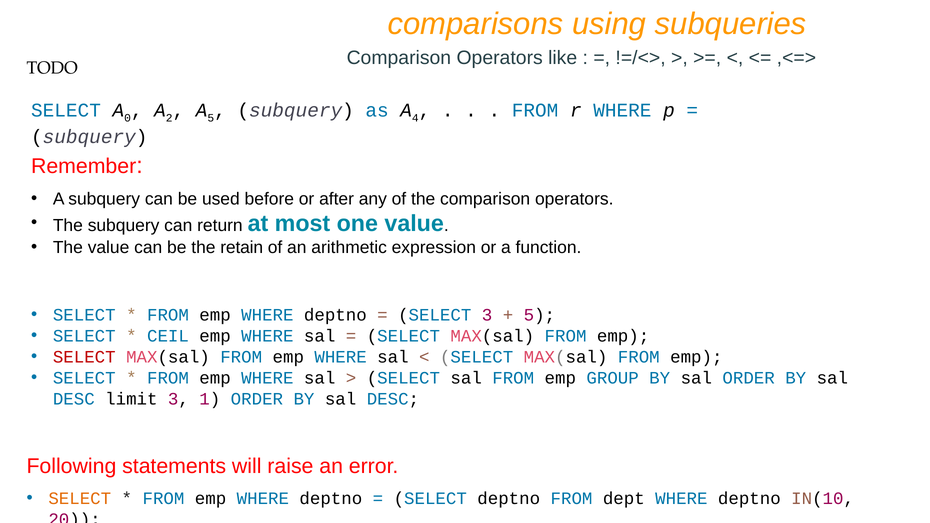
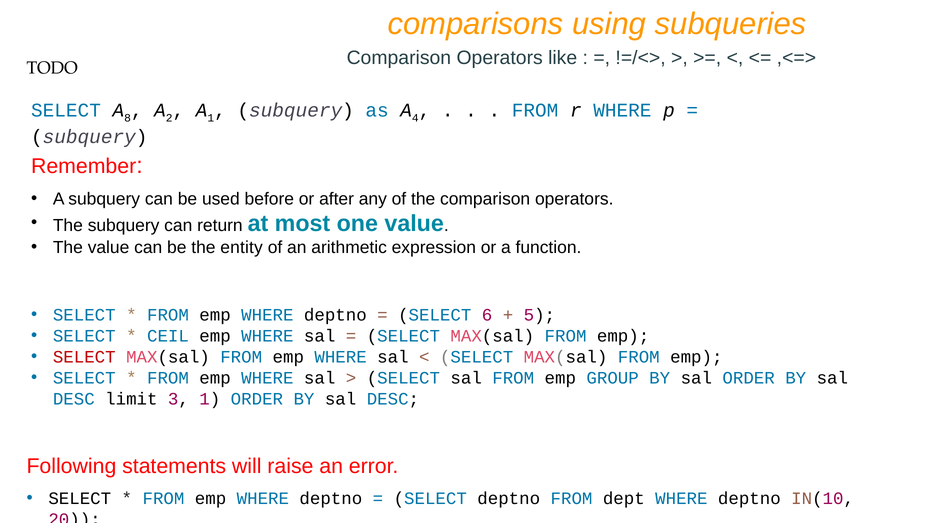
0: 0 -> 8 (128, 118)
A 5: 5 -> 1 (211, 118)
retain: retain -> entity (242, 248)
SELECT 3: 3 -> 6 (487, 315)
SELECT colour: orange -> black (80, 498)
